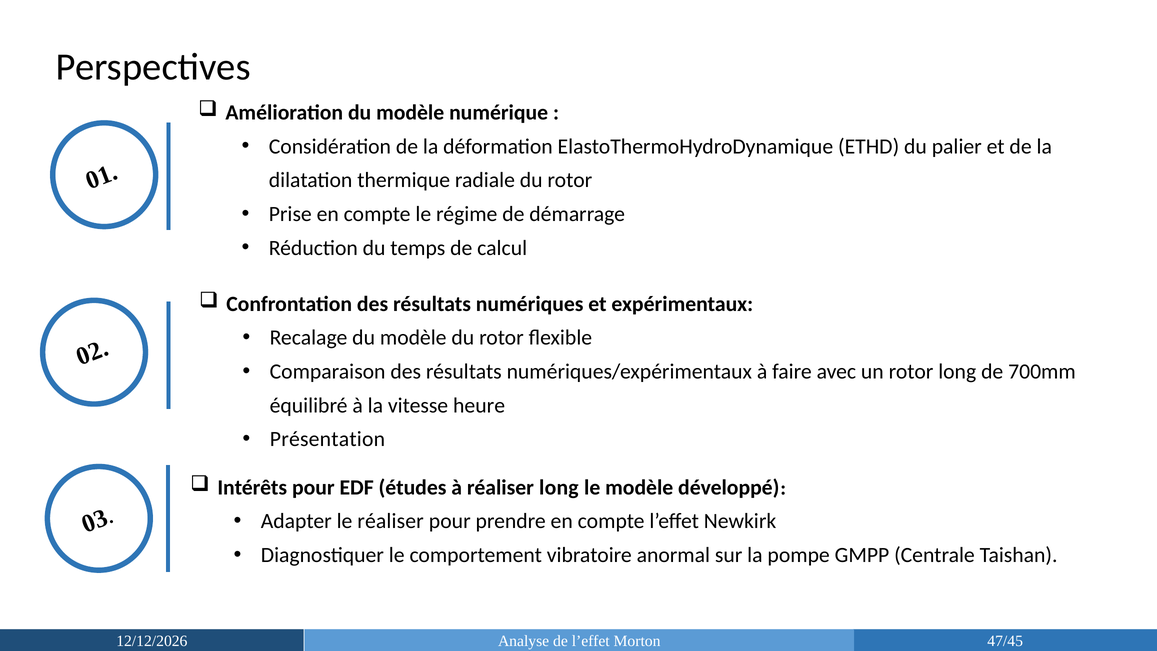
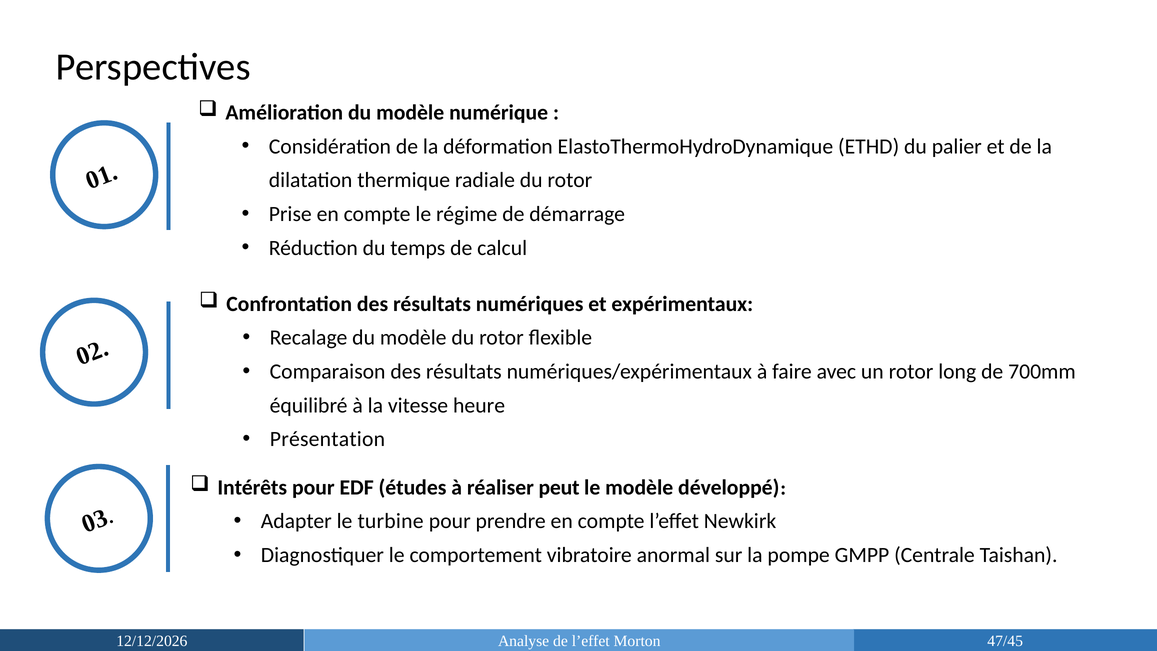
réaliser long: long -> peut (559, 487)
le réaliser: réaliser -> turbine (391, 521)
